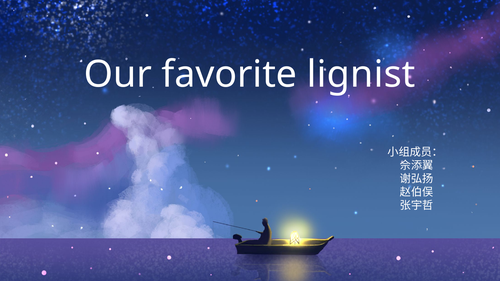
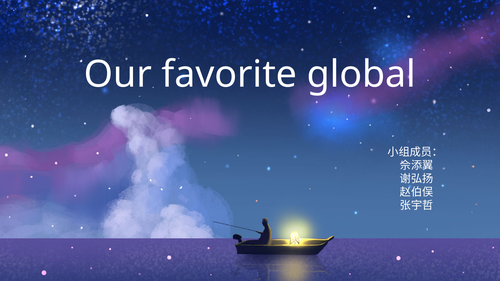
lignist: lignist -> global (361, 75)
